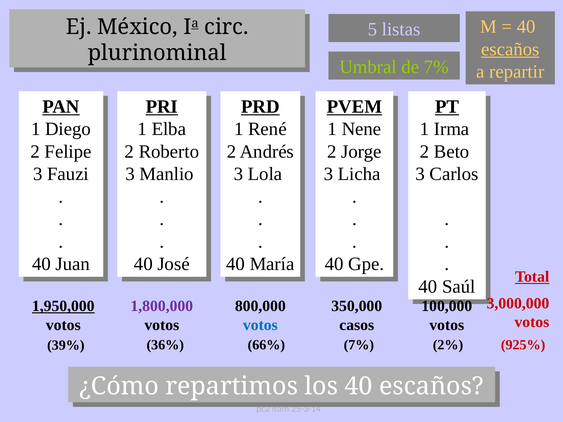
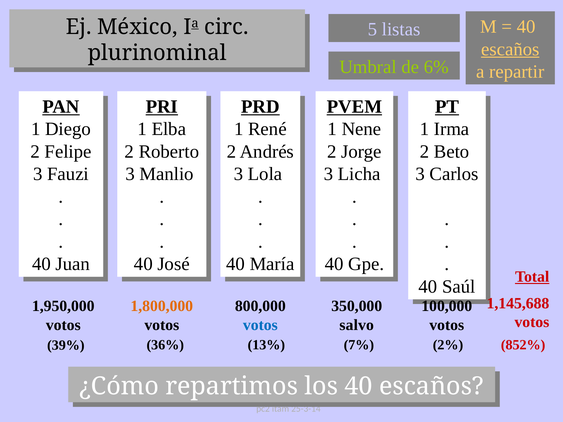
de 7%: 7% -> 6% (436, 67)
3,000,000: 3,000,000 -> 1,145,688 (518, 303)
1,950,000 underline: present -> none (63, 306)
1,800,000 colour: purple -> orange (162, 306)
casos: casos -> salvo (357, 325)
925%: 925% -> 852% (523, 345)
66%: 66% -> 13% (266, 345)
